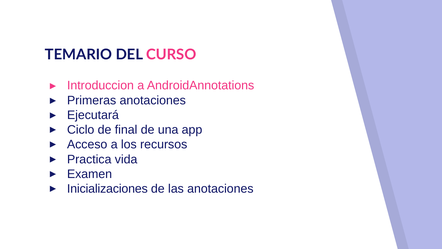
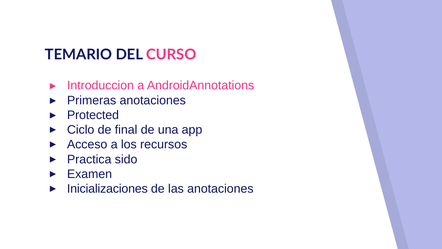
Ejecutará: Ejecutará -> Protected (93, 115)
vida: vida -> sido (126, 159)
